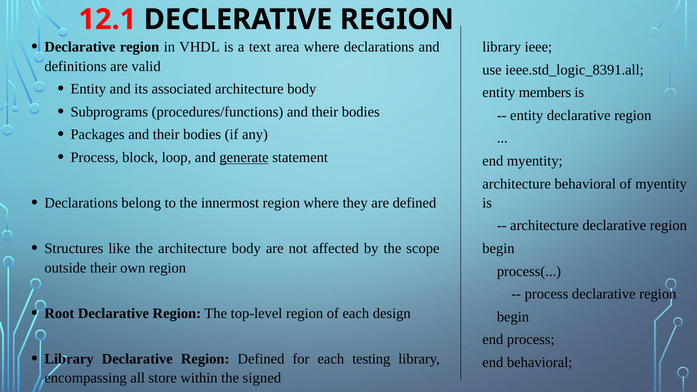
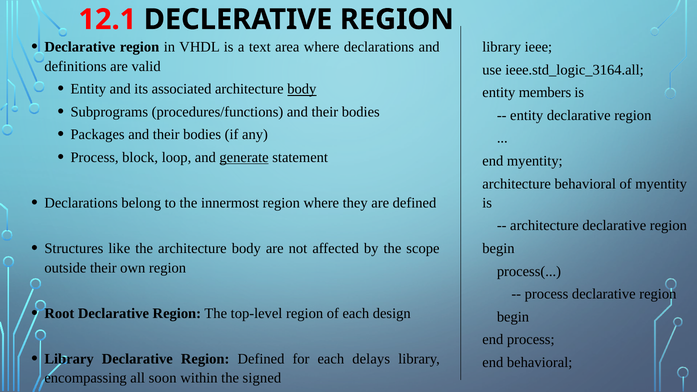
ieee.std_logic_8391.all: ieee.std_logic_8391.all -> ieee.std_logic_3164.all (574, 70)
body underline: none -> present (302, 89)
testing: testing -> delays (371, 359)
store: store -> soon (163, 378)
